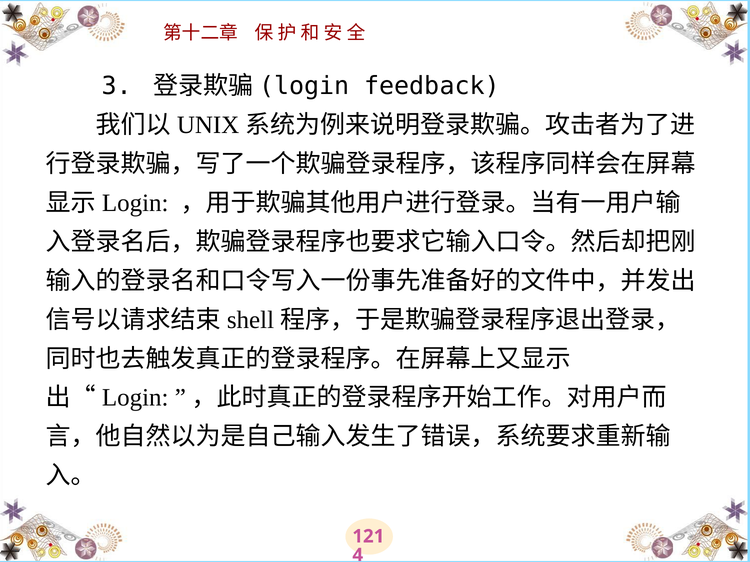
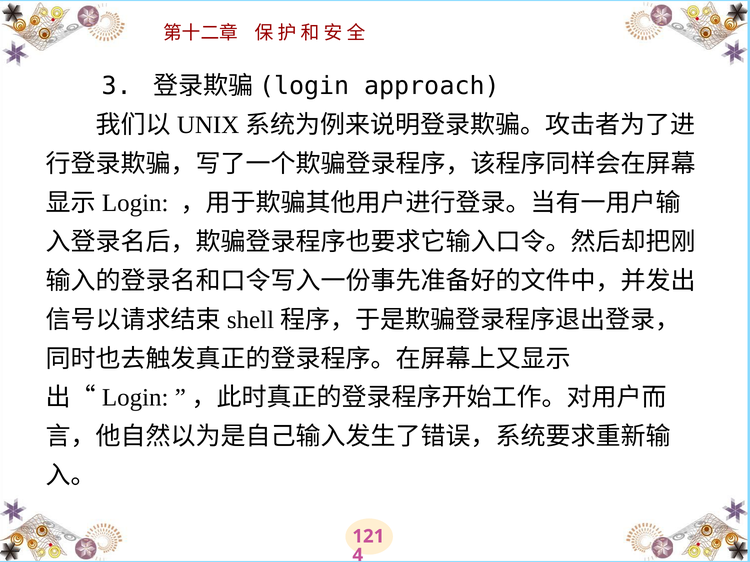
feedback: feedback -> approach (432, 86)
